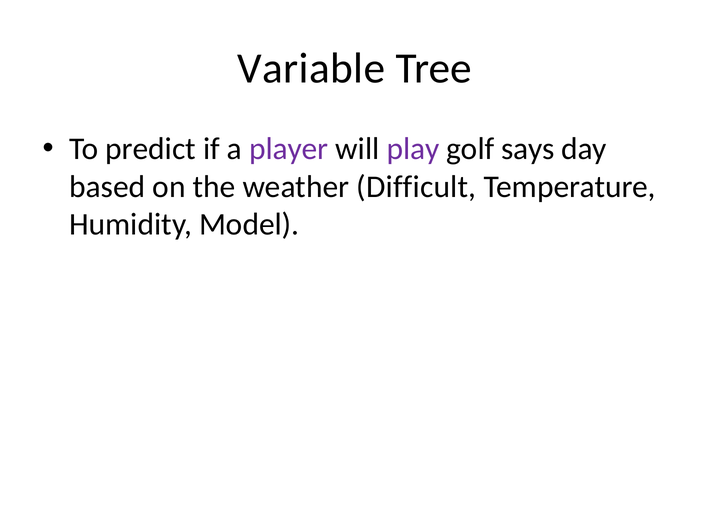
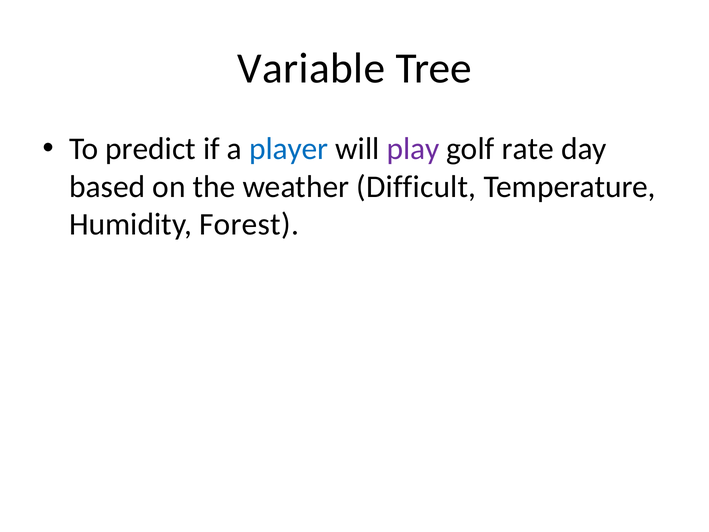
player colour: purple -> blue (289, 149)
says: says -> rate (528, 149)
Model: Model -> Forest (249, 224)
